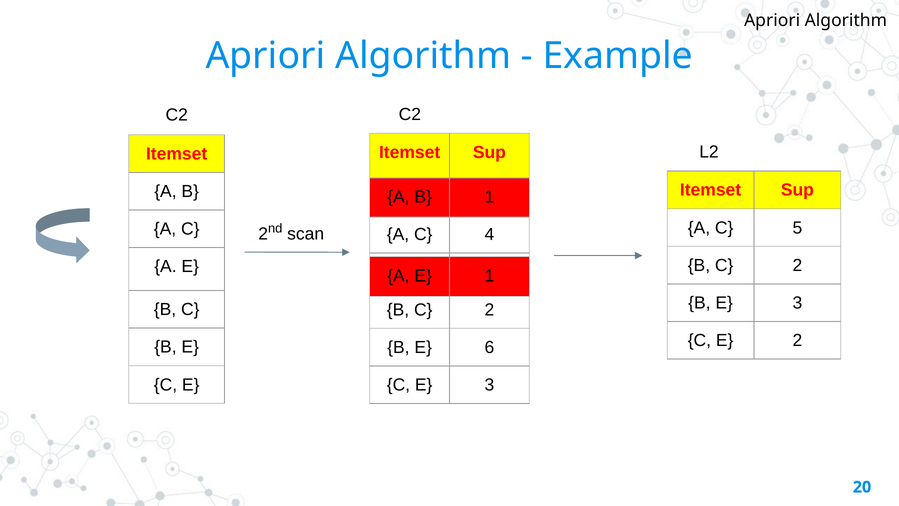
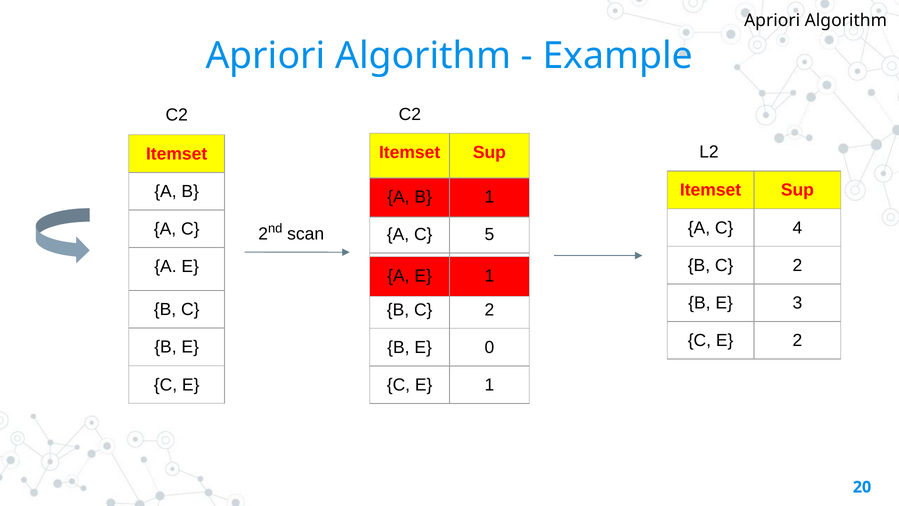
5: 5 -> 4 (797, 228)
4: 4 -> 5 (489, 234)
6: 6 -> 0 (489, 347)
C E 3: 3 -> 1 (489, 385)
